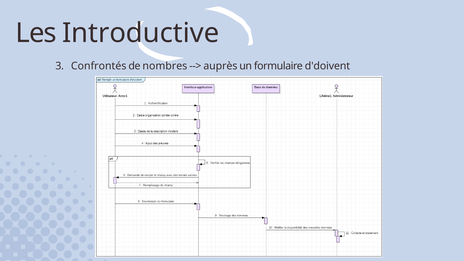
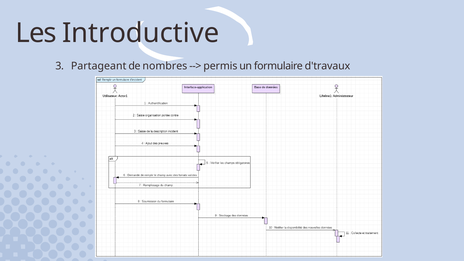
Confrontés: Confrontés -> Partageant (99, 66)
auprès: auprès -> permis (220, 66)
d'doivent: d'doivent -> d'travaux (327, 66)
